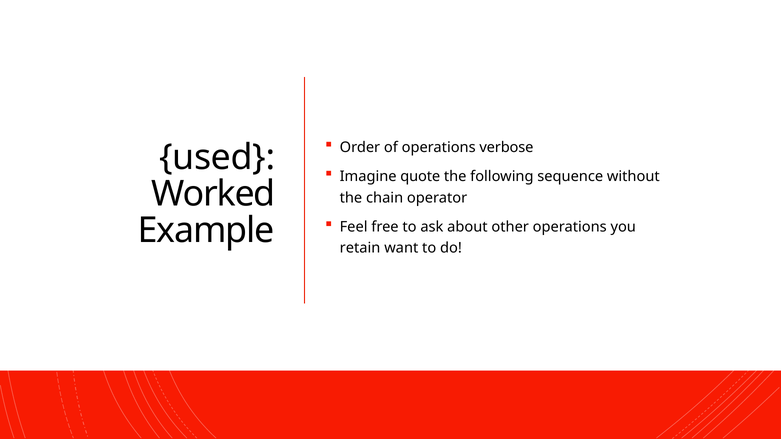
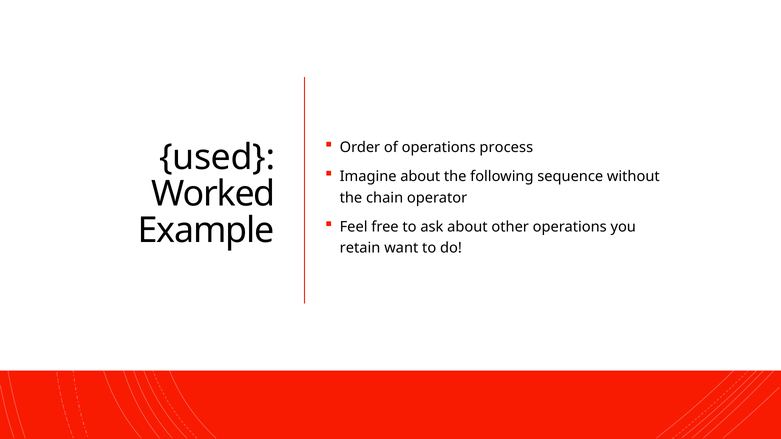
verbose: verbose -> process (506, 148)
Imagine quote: quote -> about (420, 177)
